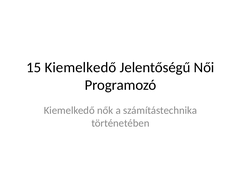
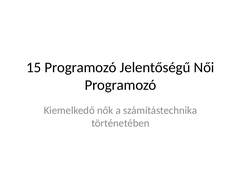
15 Kiemelkedő: Kiemelkedő -> Programozó (81, 68)
